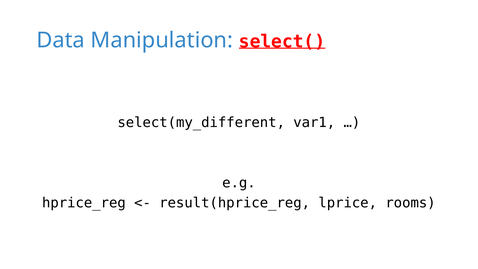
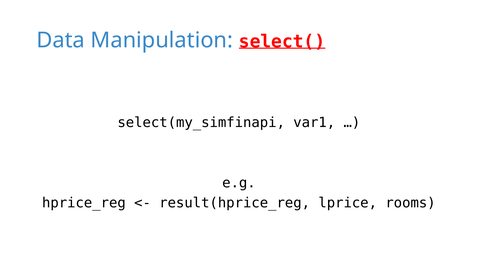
select(my_different: select(my_different -> select(my_simfinapi (201, 123)
